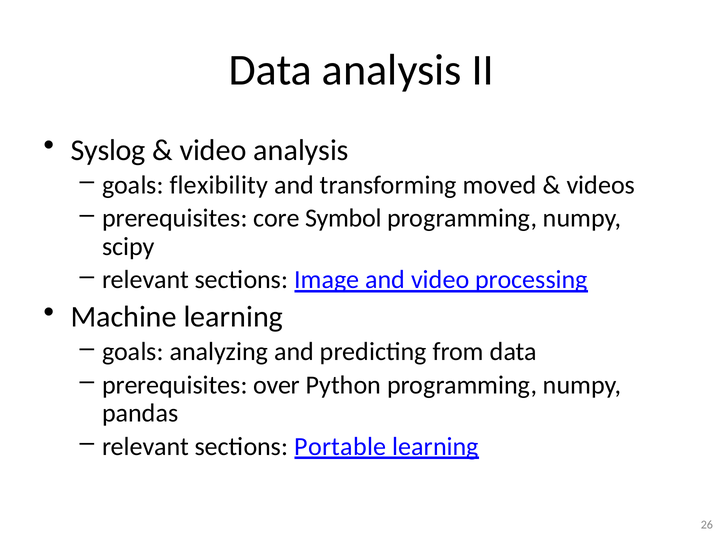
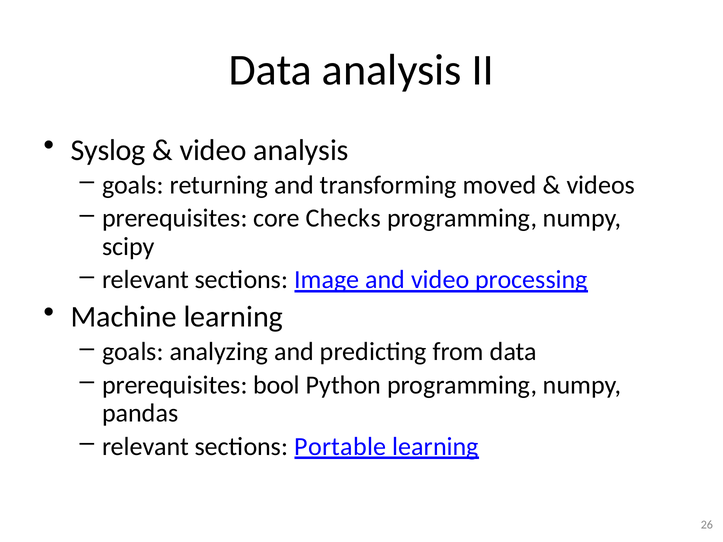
flexibility: flexibility -> returning (219, 185)
Symbol: Symbol -> Checks (343, 218)
over: over -> bool (277, 385)
